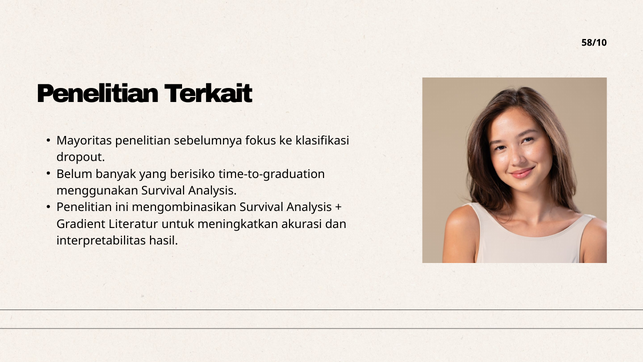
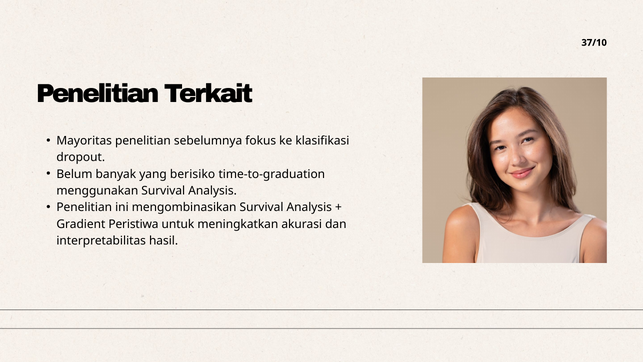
58/10: 58/10 -> 37/10 (594, 43)
Literatur: Literatur -> Peristiwa (133, 224)
